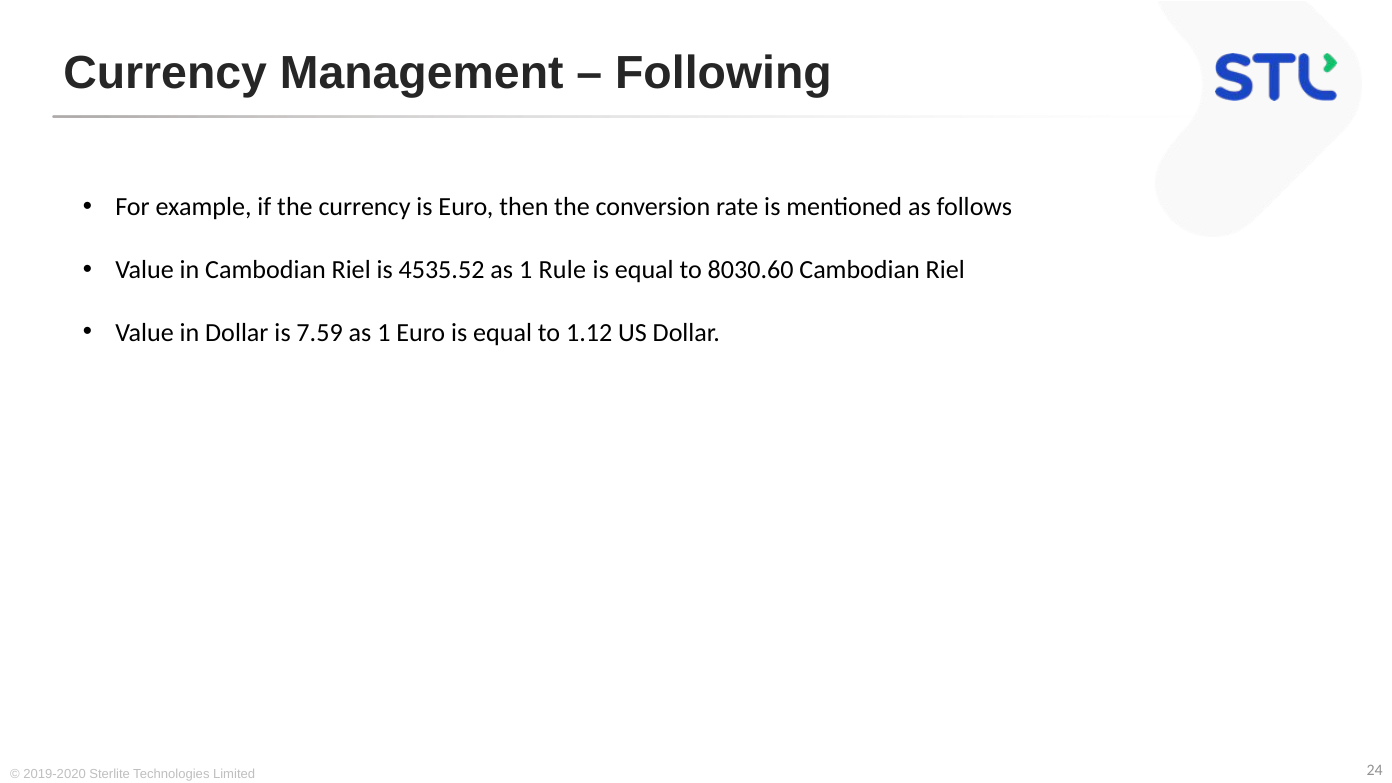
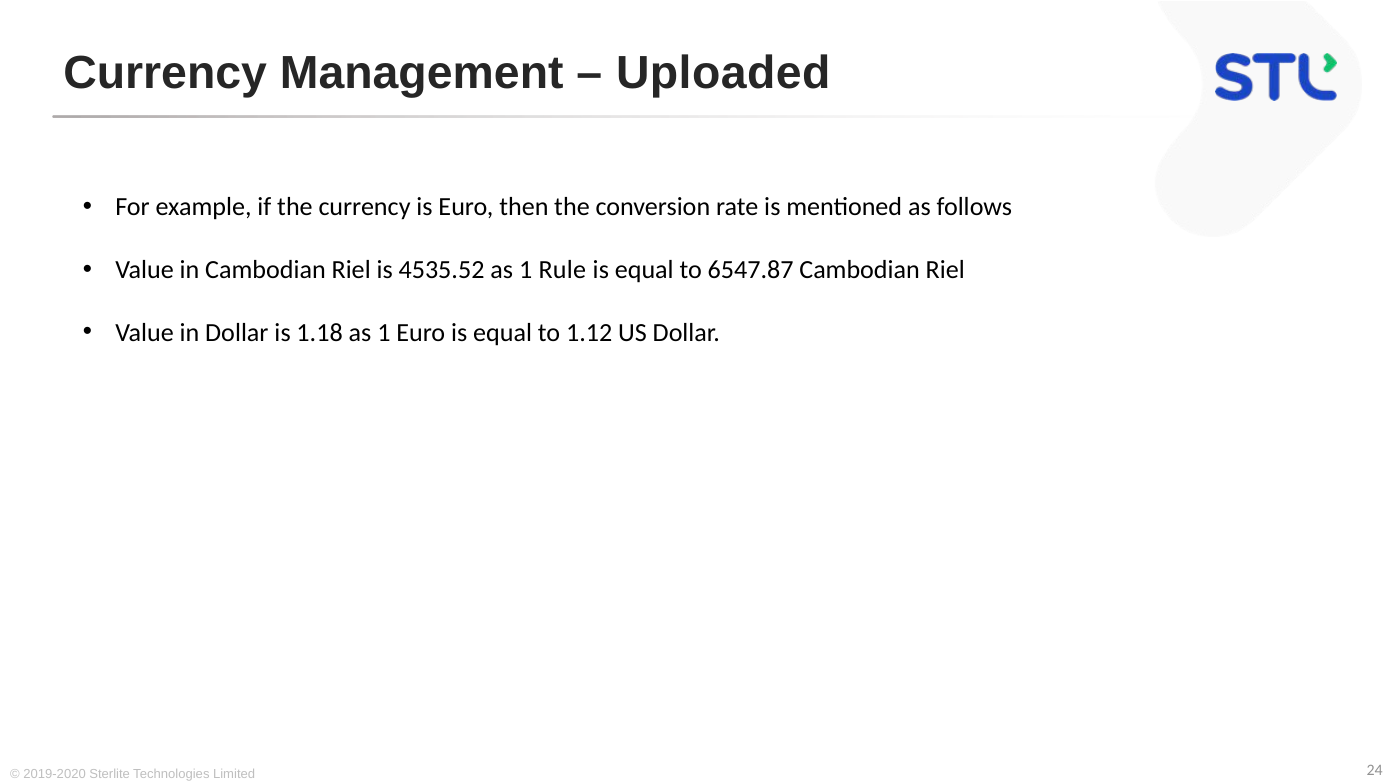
Following: Following -> Uploaded (723, 73)
8030.60: 8030.60 -> 6547.87 (751, 270)
7.59: 7.59 -> 1.18 (320, 333)
